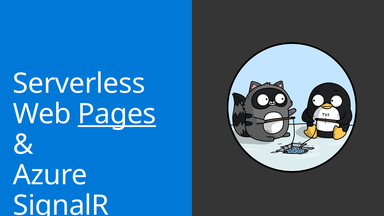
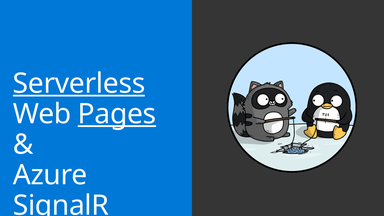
Serverless underline: none -> present (79, 84)
